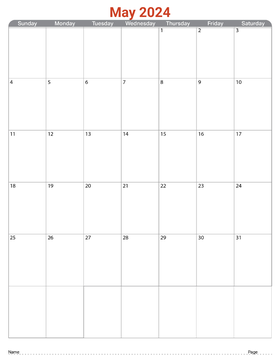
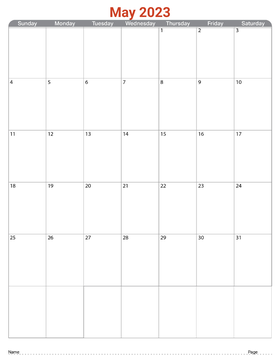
2024: 2024 -> 2023 (155, 12)
